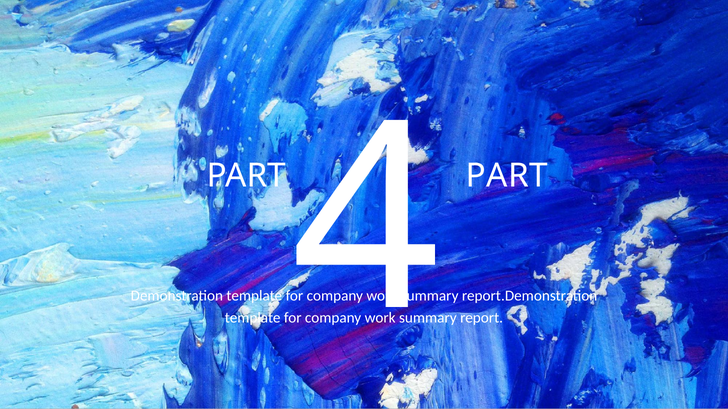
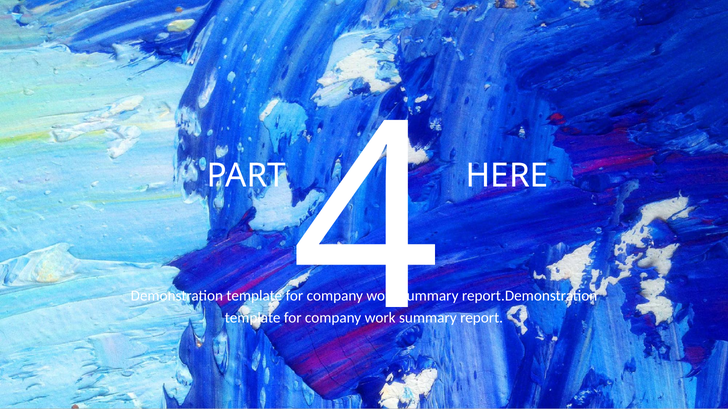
PART: PART -> HERE (507, 176)
